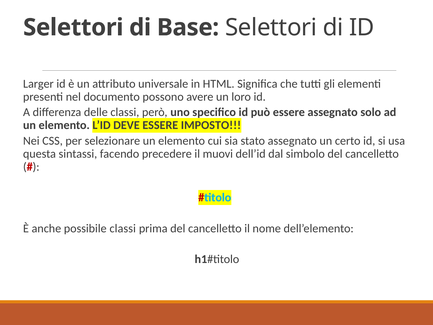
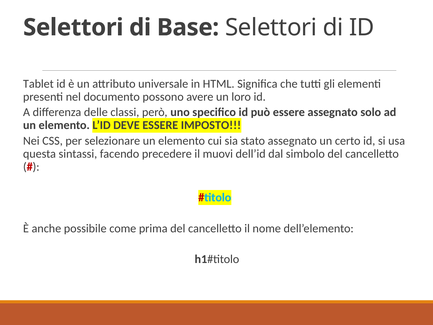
Larger: Larger -> Tablet (38, 84)
possibile classi: classi -> come (123, 228)
